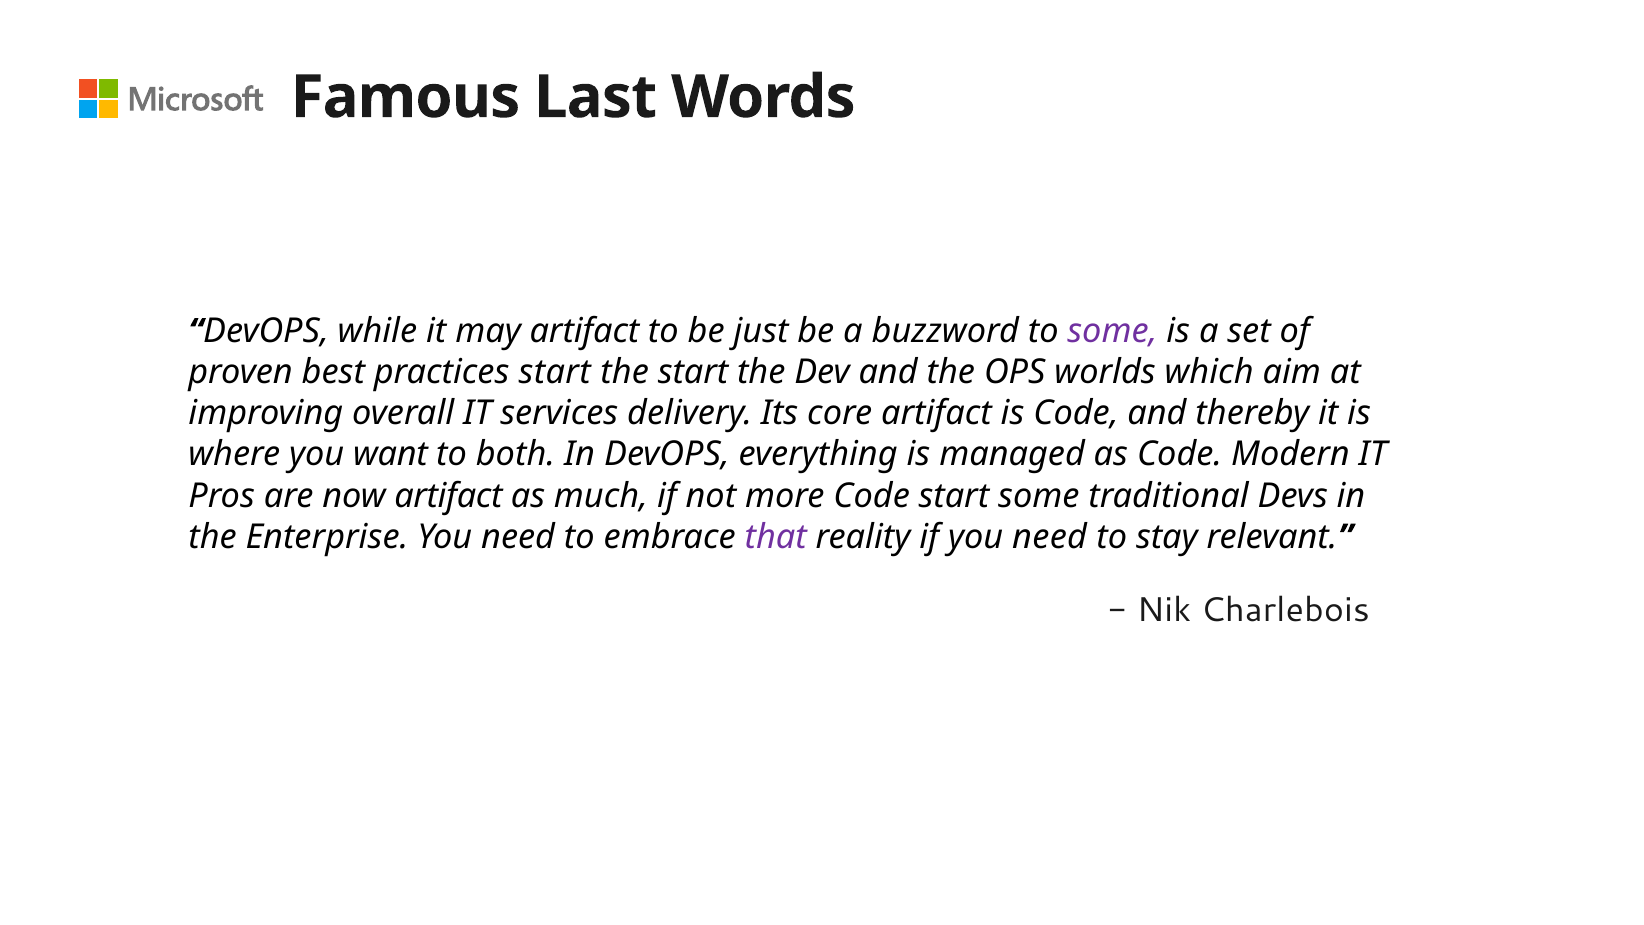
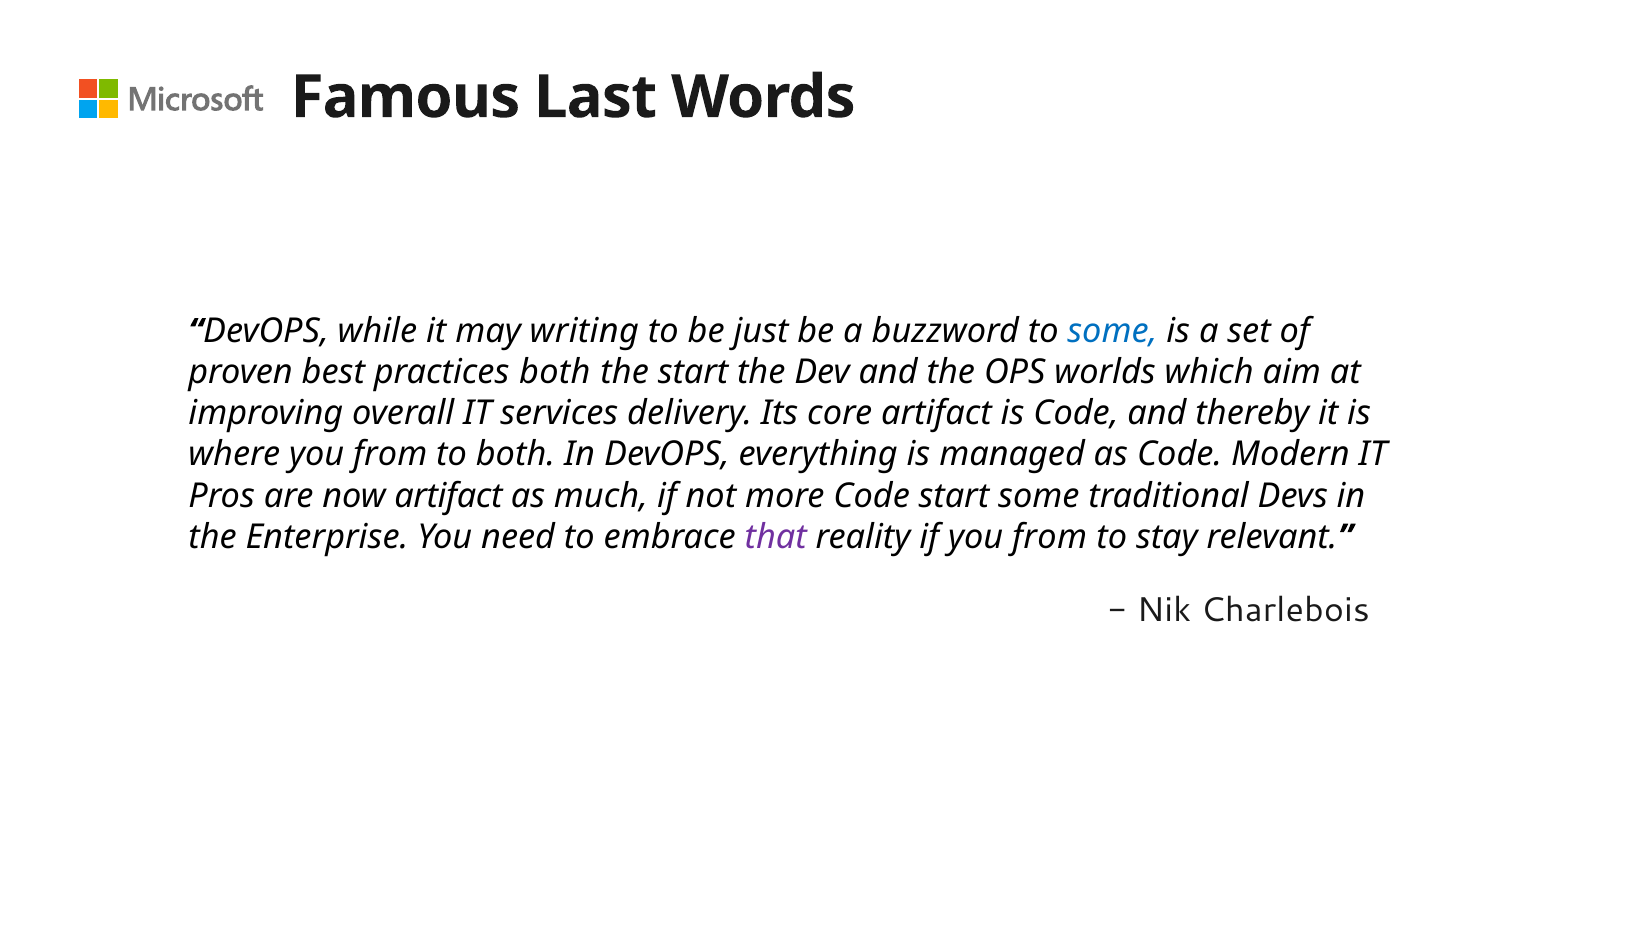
may artifact: artifact -> writing (584, 331)
some colour: purple -> blue (1112, 331)
practices start: start -> both (555, 372)
where you want: want -> from (390, 454)
if you need: need -> from (1050, 537)
